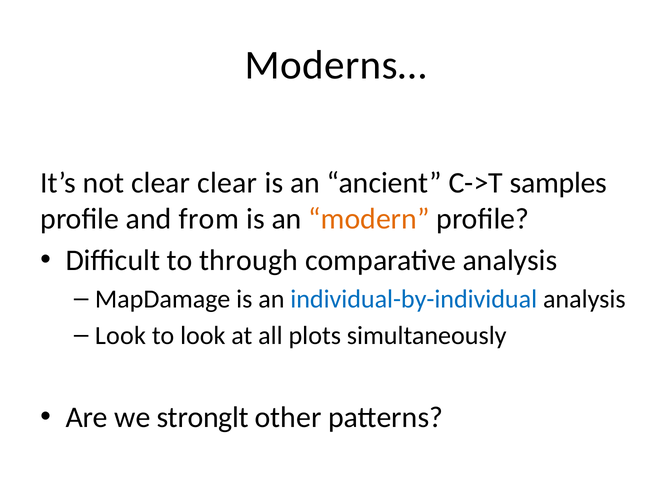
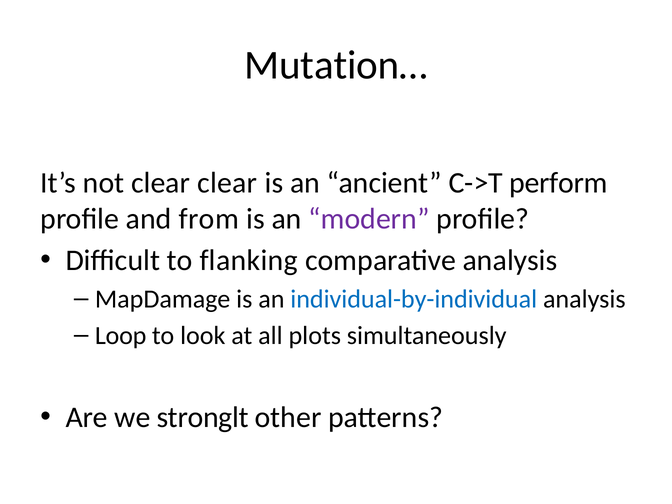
Moderns…: Moderns… -> Mutation… (336, 65)
samples: samples -> perform (558, 183)
modern colour: orange -> purple (369, 219)
through: through -> flanking (249, 261)
Look: Look -> Loop (121, 336)
